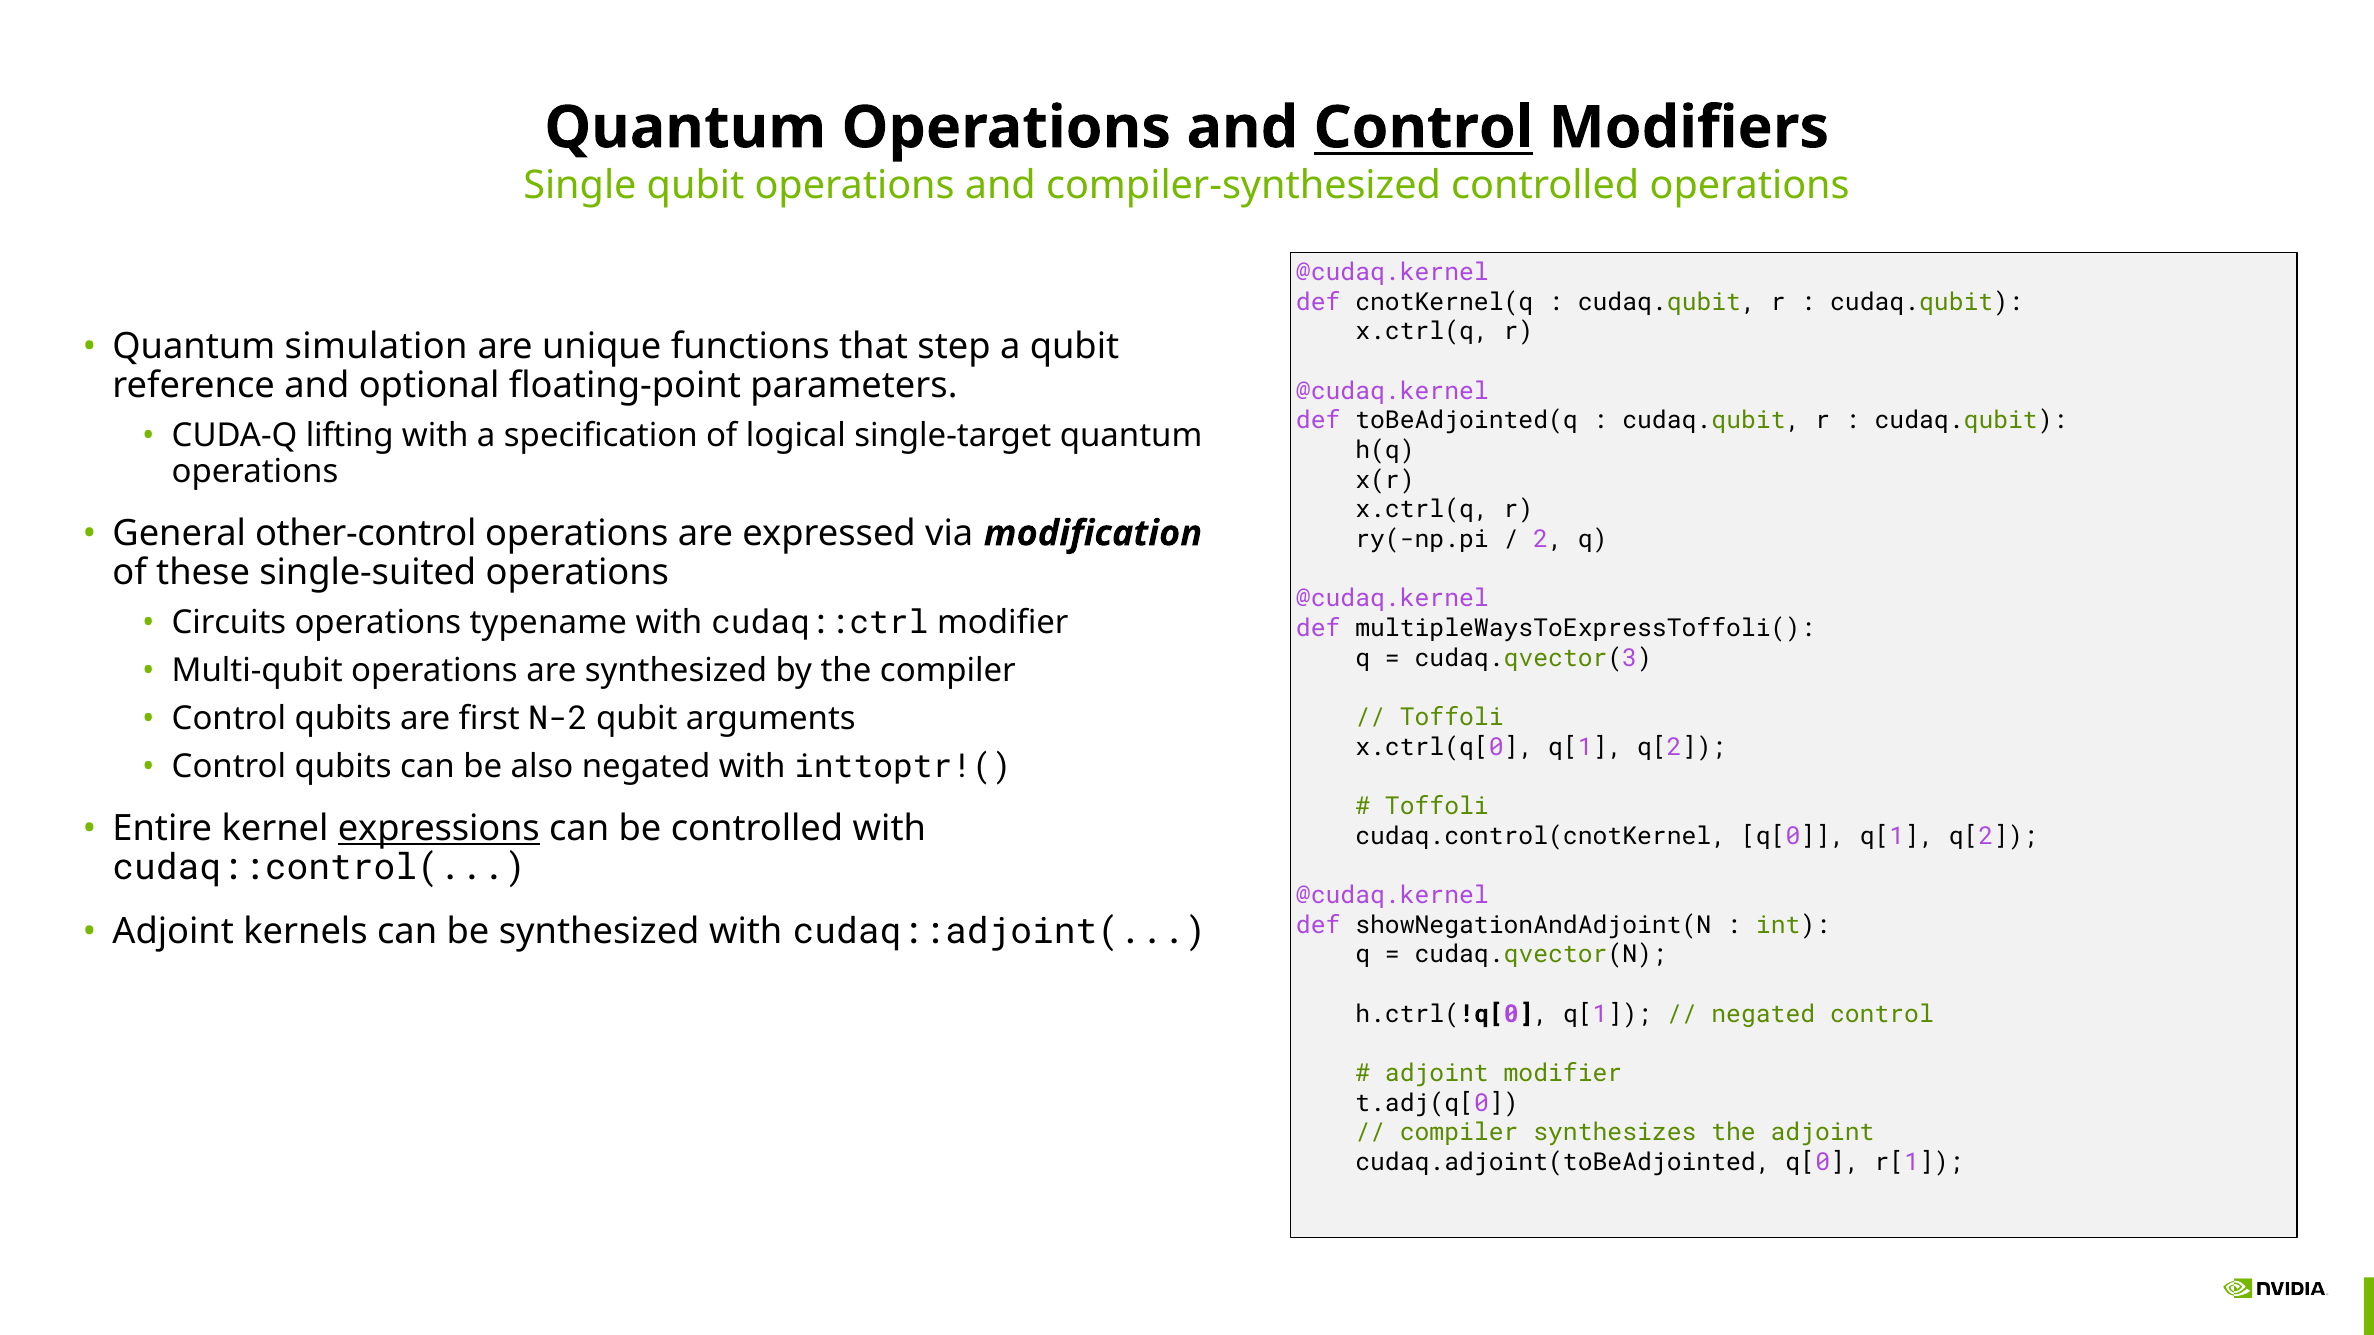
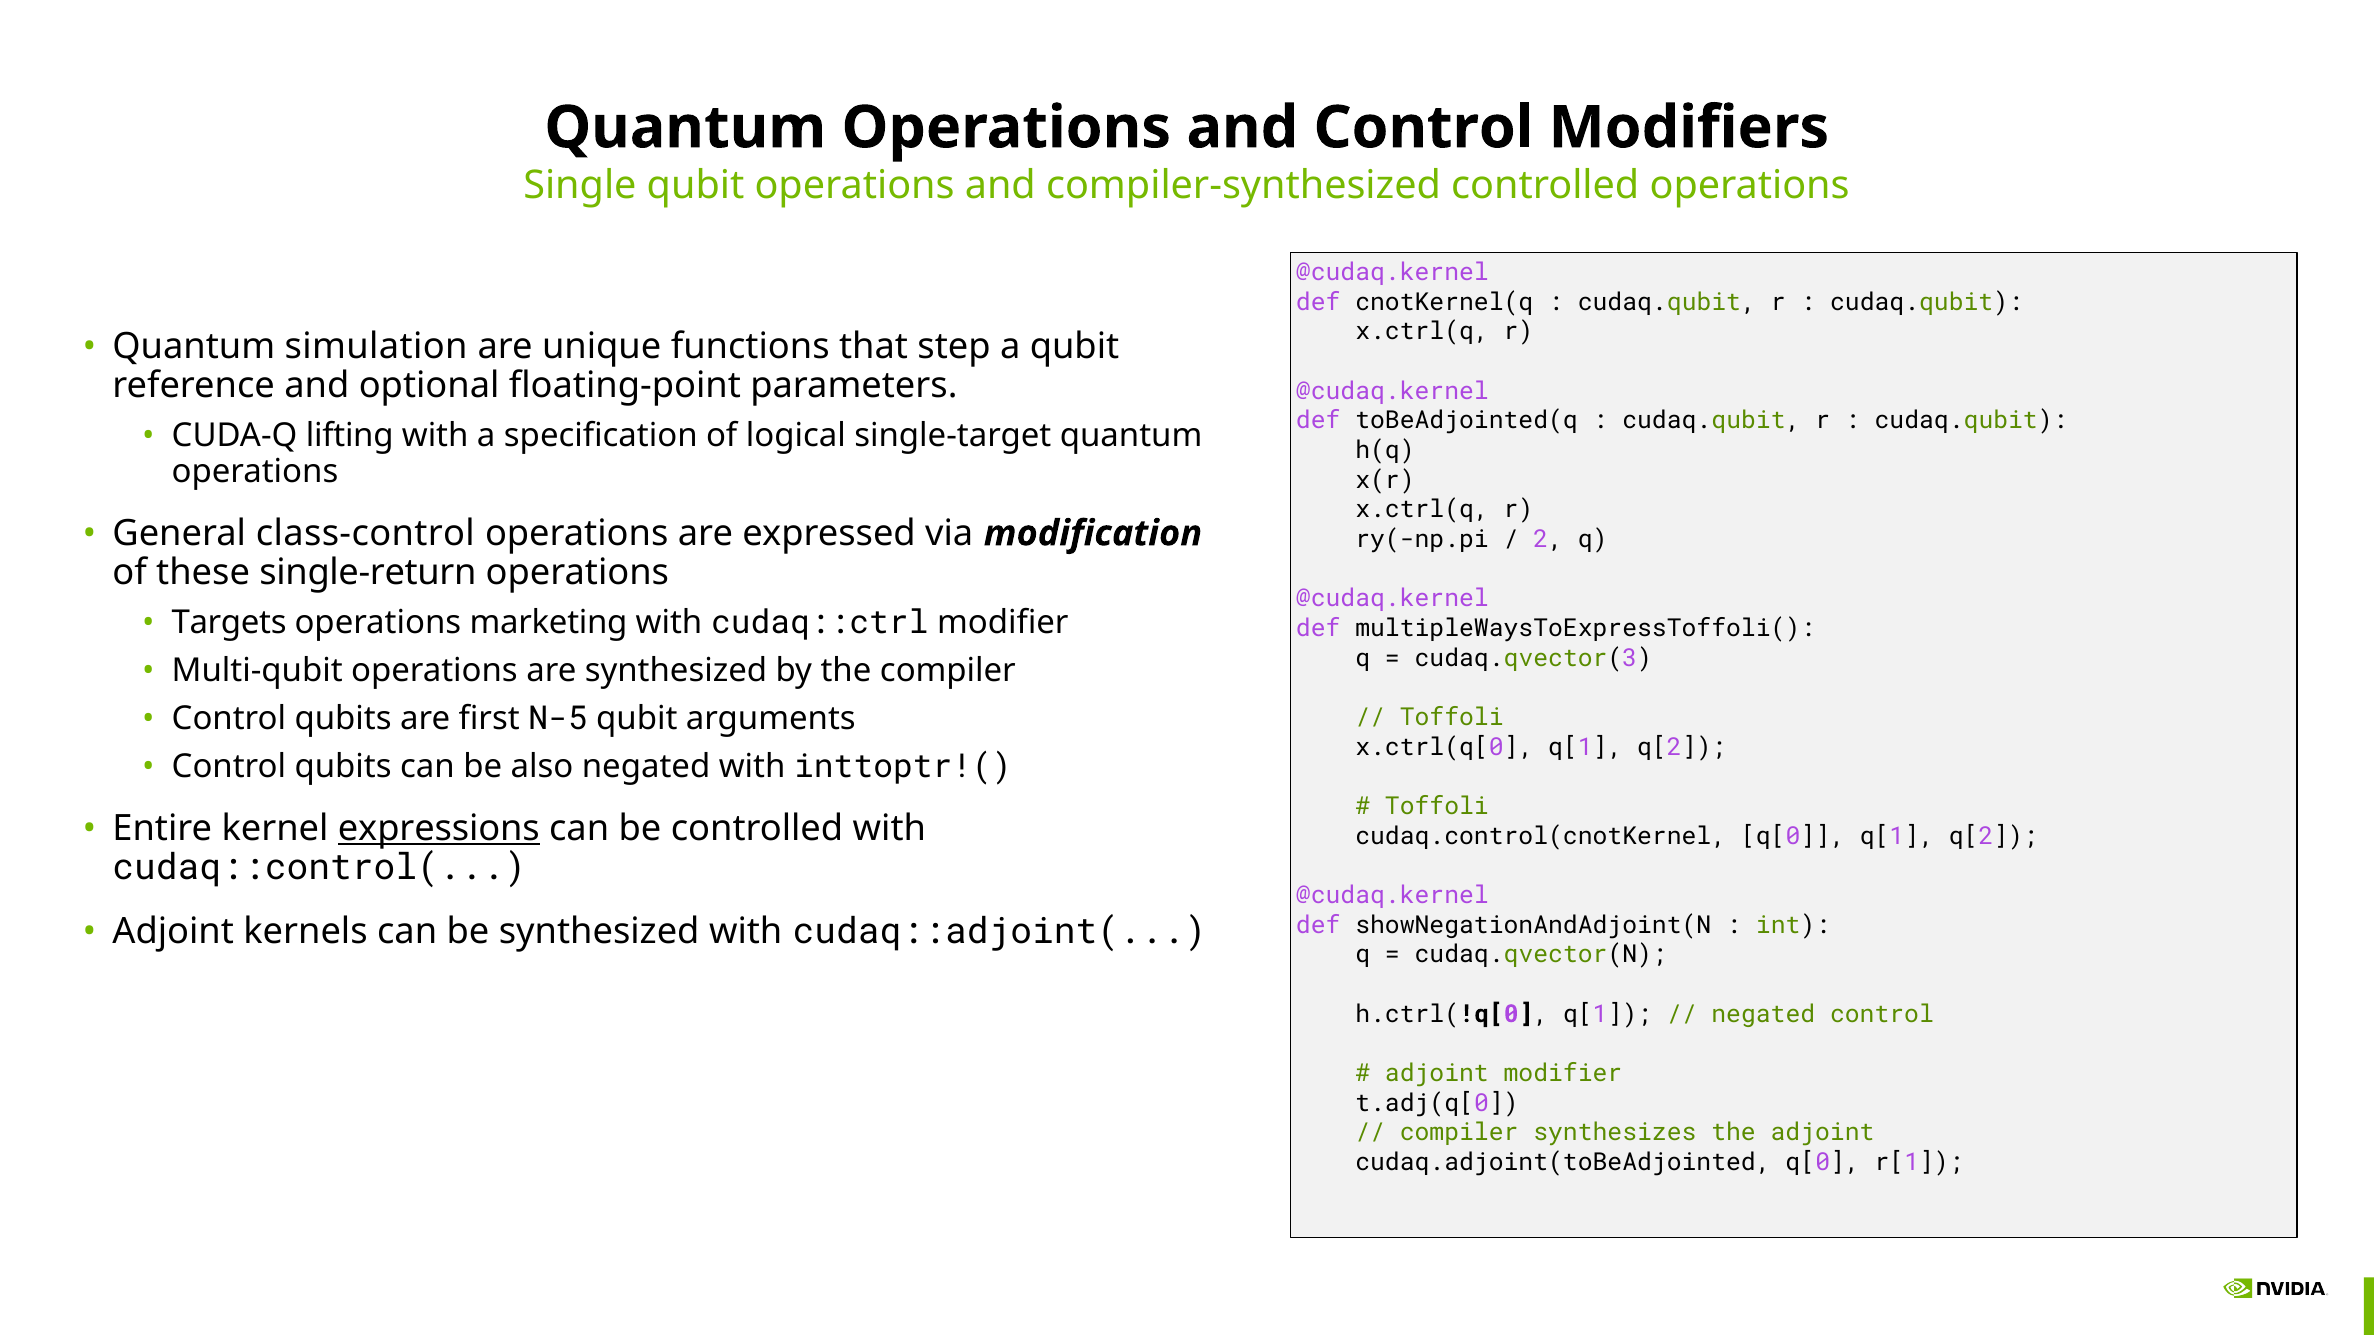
Control underline: present -> none (1423, 128)
other-control: other-control -> class-control (365, 534)
single-suited: single-suited -> single-return (368, 573)
Circuits: Circuits -> Targets (229, 622)
typename: typename -> marketing (549, 622)
N-2: N-2 -> N-5 (558, 718)
